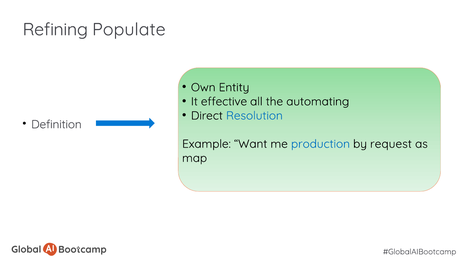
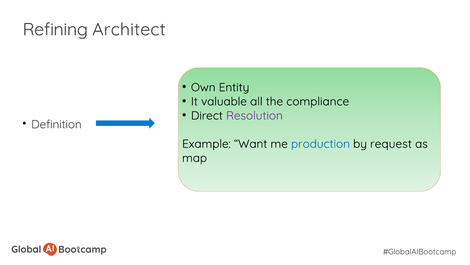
Populate: Populate -> Architect (129, 29)
effective: effective -> valuable (224, 101)
automating: automating -> compliance (318, 101)
Resolution colour: blue -> purple (254, 115)
